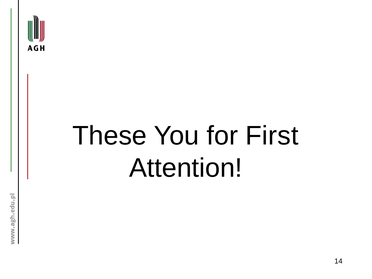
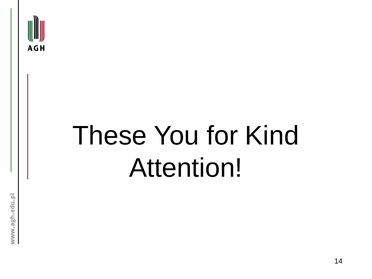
First: First -> Kind (272, 136)
